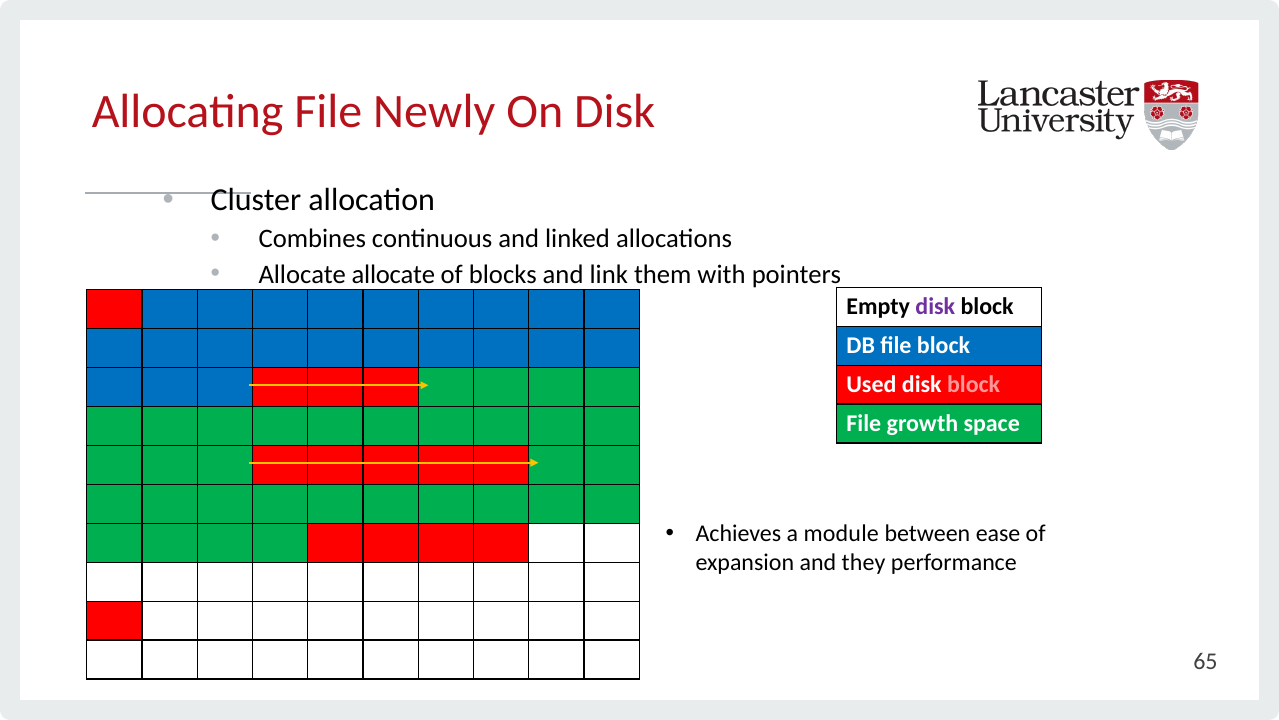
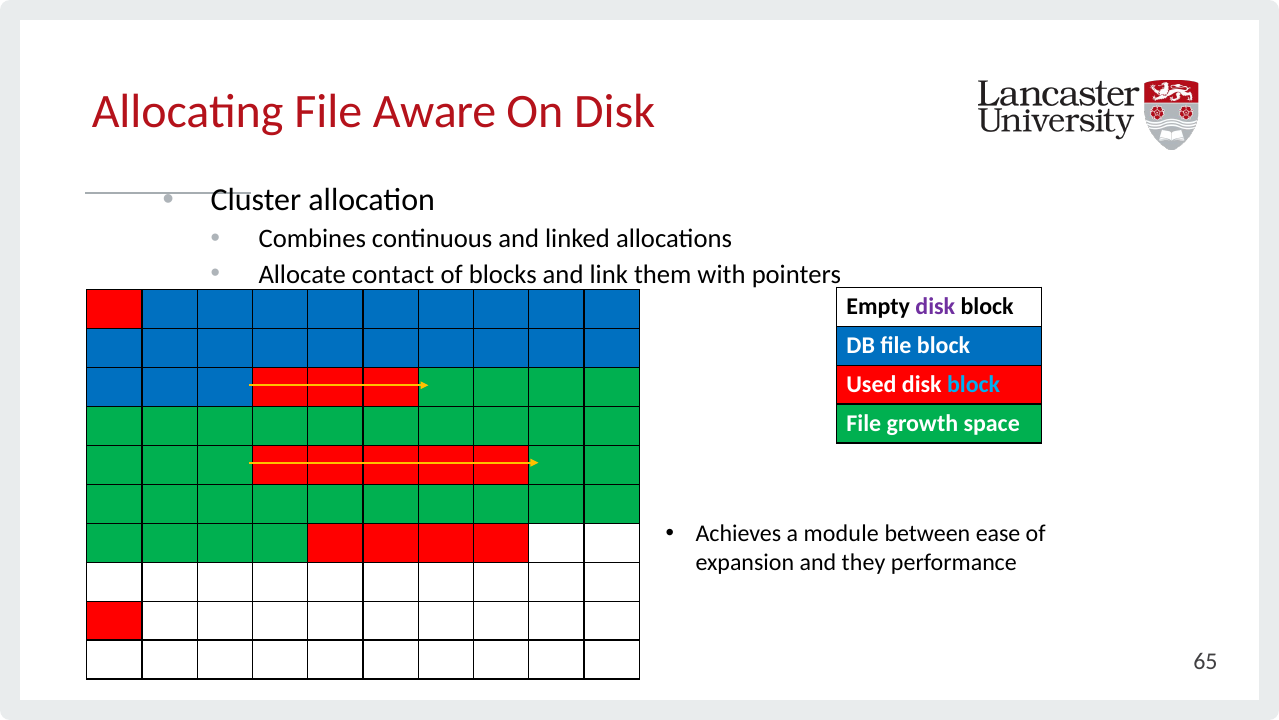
Newly: Newly -> Aware (435, 112)
Allocate allocate: allocate -> contact (393, 274)
block colour: pink -> light blue (974, 385)
